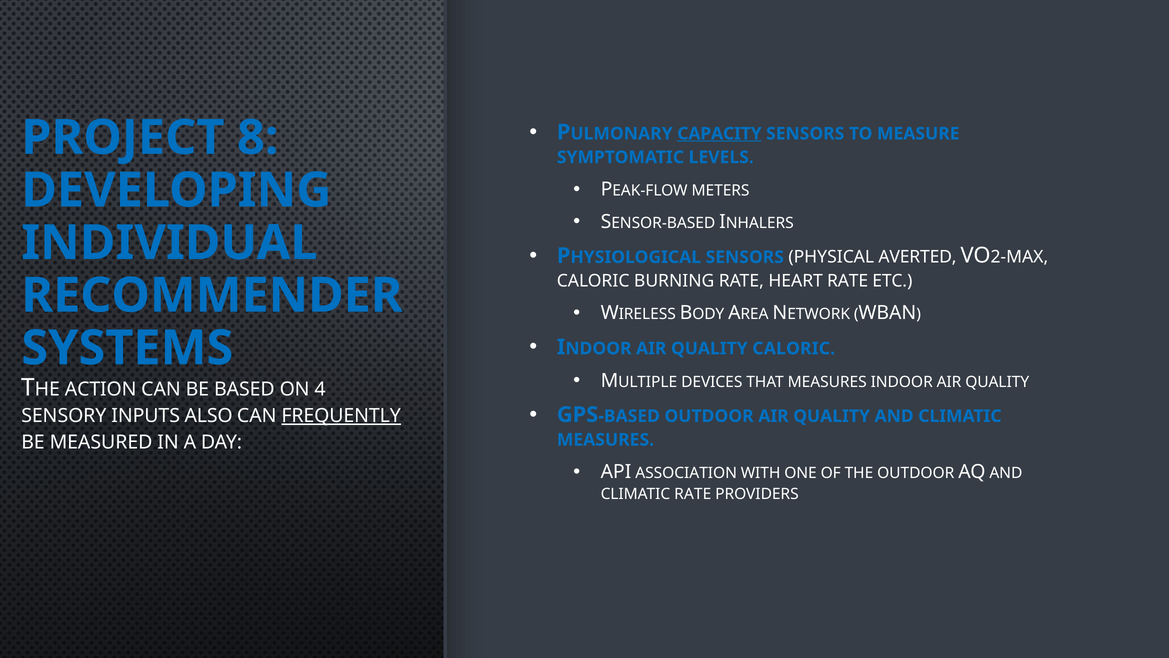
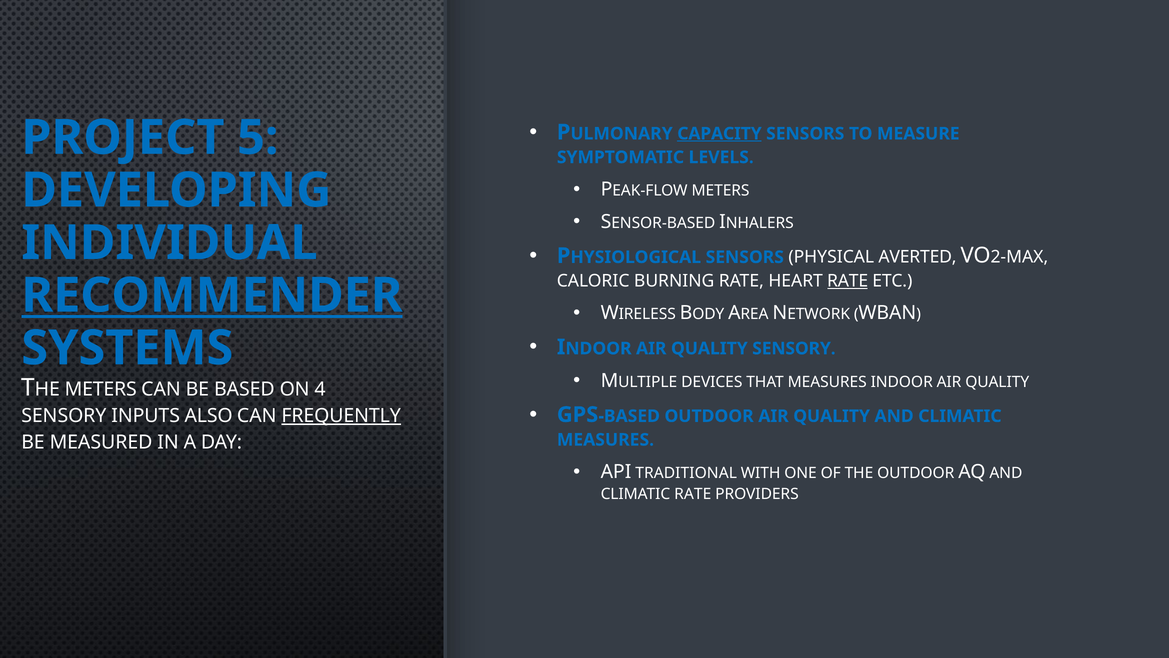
8: 8 -> 5 (258, 138)
RATE underline: none -> present (848, 281)
RECOMMENDER underline: none -> present (212, 295)
QUALITY CALORIC: CALORIC -> SENSORY (794, 348)
ACTION: ACTION -> METERS (101, 389)
ASSOCIATION: ASSOCIATION -> TRADITIONAL (686, 473)
